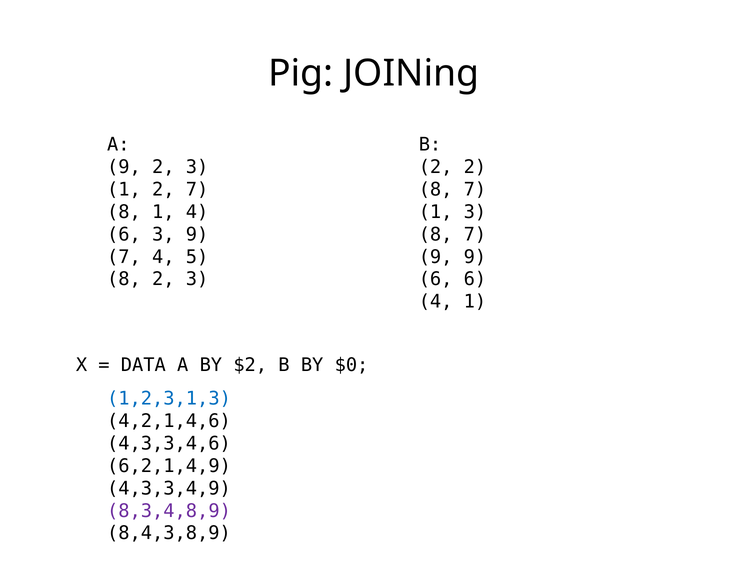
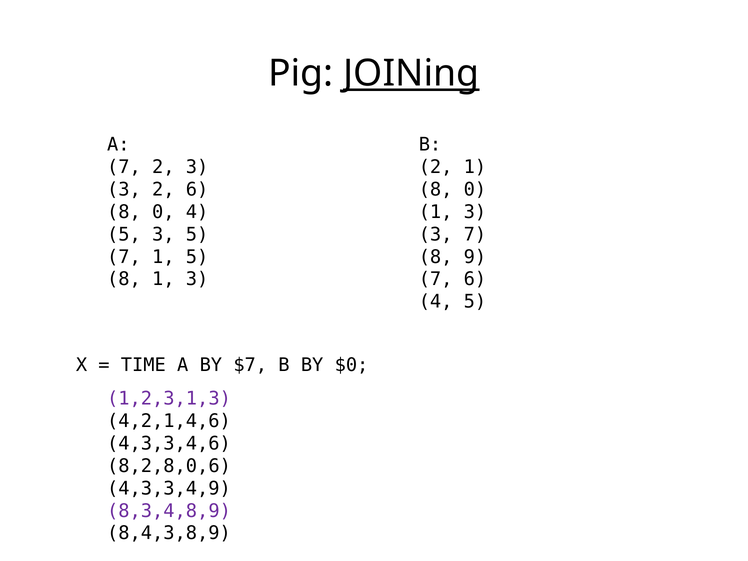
JOINing underline: none -> present (411, 74)
9: 9 -> 7 (124, 167)
2 2: 2 -> 1 (475, 167)
1: 1 -> 3 (124, 190)
2 7: 7 -> 6 (197, 190)
7: 7 -> 0 (475, 190)
1: 1 -> 0 (163, 212)
6: 6 -> 5 (124, 234)
3 9: 9 -> 5 (197, 234)
8: 8 -> 3 (436, 234)
7 4: 4 -> 1 (163, 257)
9: 9 -> 8 (436, 257)
8 2: 2 -> 1 (163, 279)
6: 6 -> 7 (436, 279)
1: 1 -> 5 (475, 302)
DATA: DATA -> TIME (143, 365)
$2: $2 -> $7 (250, 365)
1,2,3,1,3 colour: blue -> purple (169, 399)
6,2,1,4,9: 6,2,1,4,9 -> 8,2,8,0,6 (169, 466)
